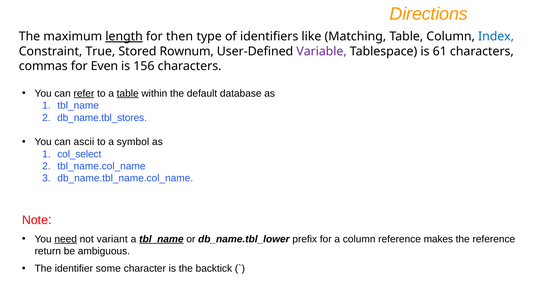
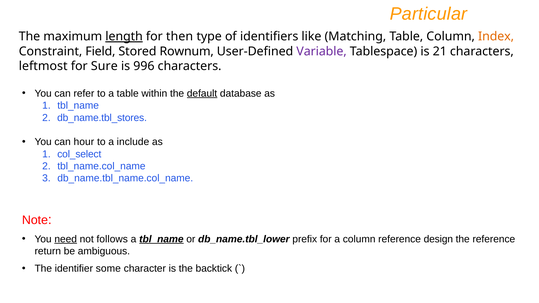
Directions: Directions -> Particular (429, 14)
Index colour: blue -> orange (496, 37)
True: True -> Field (100, 51)
61: 61 -> 21 (440, 51)
commas: commas -> leftmost (43, 66)
Even: Even -> Sure (104, 66)
156: 156 -> 996 (144, 66)
refer underline: present -> none (84, 93)
table underline: present -> none (128, 93)
default underline: none -> present (202, 93)
ascii: ascii -> hour (84, 142)
symbol: symbol -> include (133, 142)
variant: variant -> follows (112, 239)
makes: makes -> design (438, 239)
